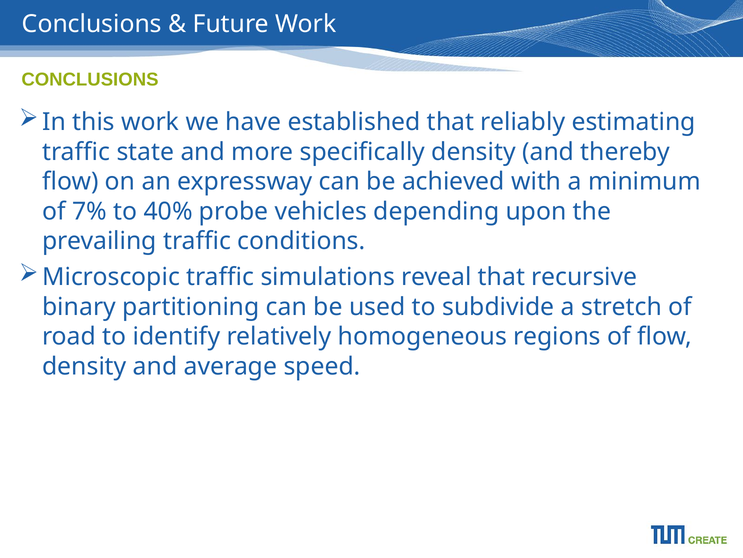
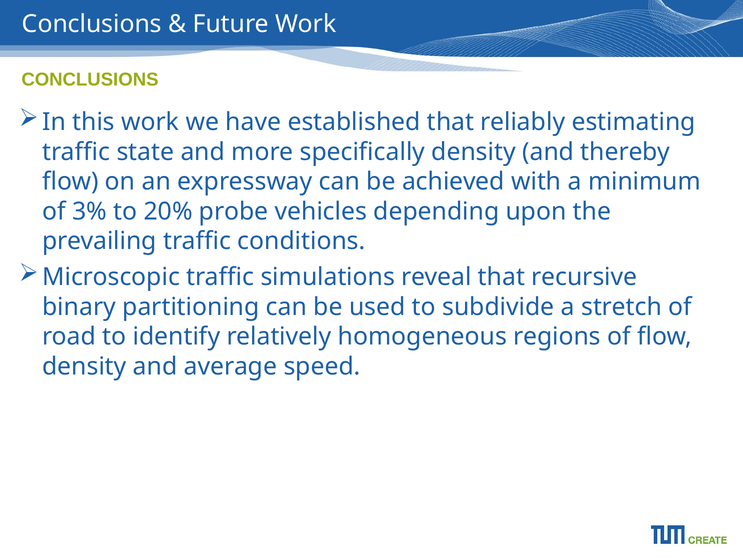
7%: 7% -> 3% (89, 211)
40%: 40% -> 20% (168, 211)
